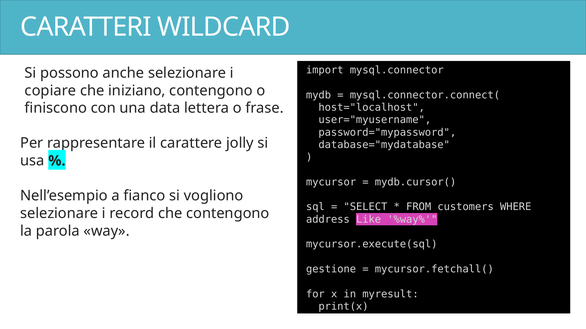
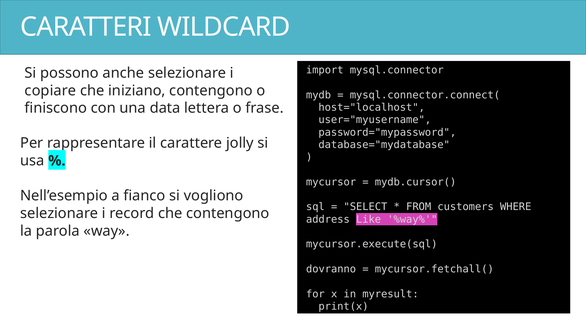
gestione: gestione -> dovranno (331, 270)
